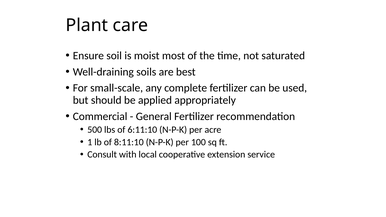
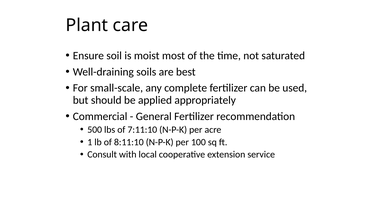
6:11:10: 6:11:10 -> 7:11:10 (142, 130)
